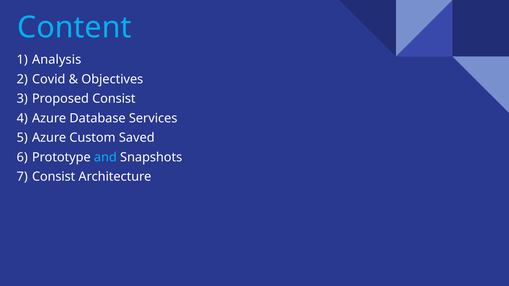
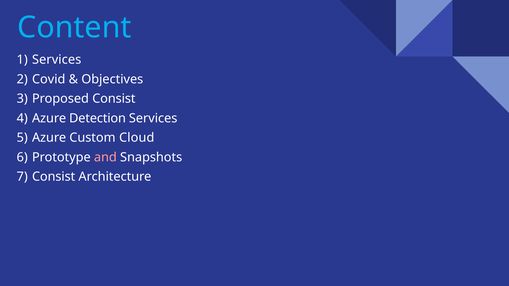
Analysis: Analysis -> Services (57, 60)
Database: Database -> Detection (98, 118)
Saved: Saved -> Cloud (137, 138)
and colour: light blue -> pink (105, 157)
